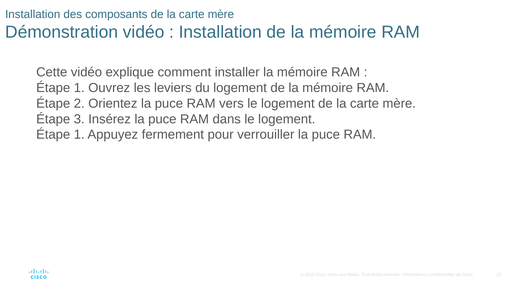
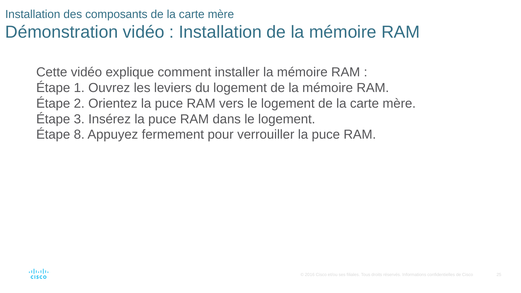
1: 1 -> 8 (79, 135)
